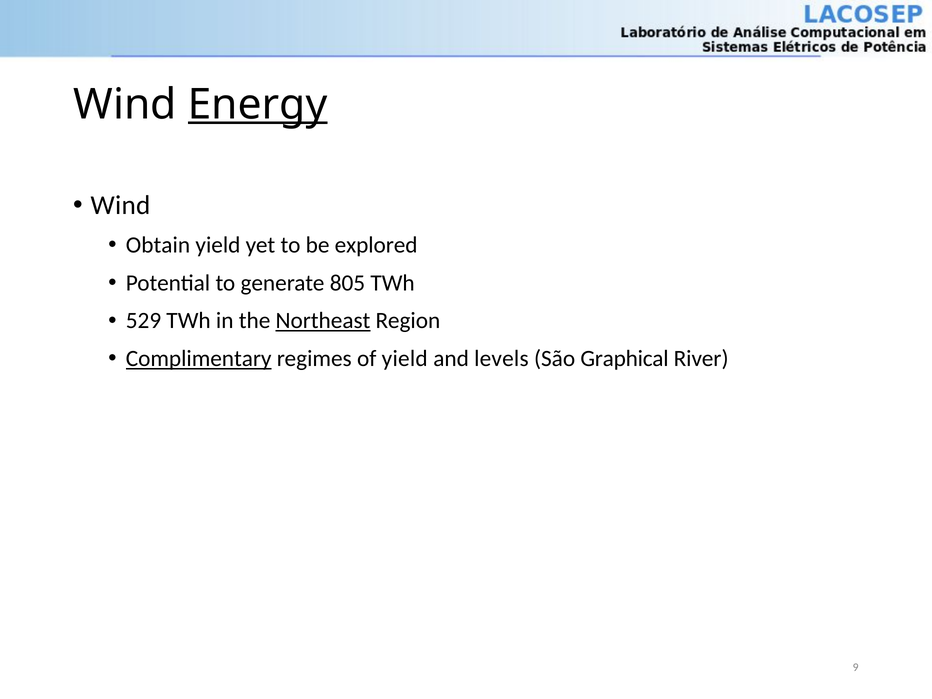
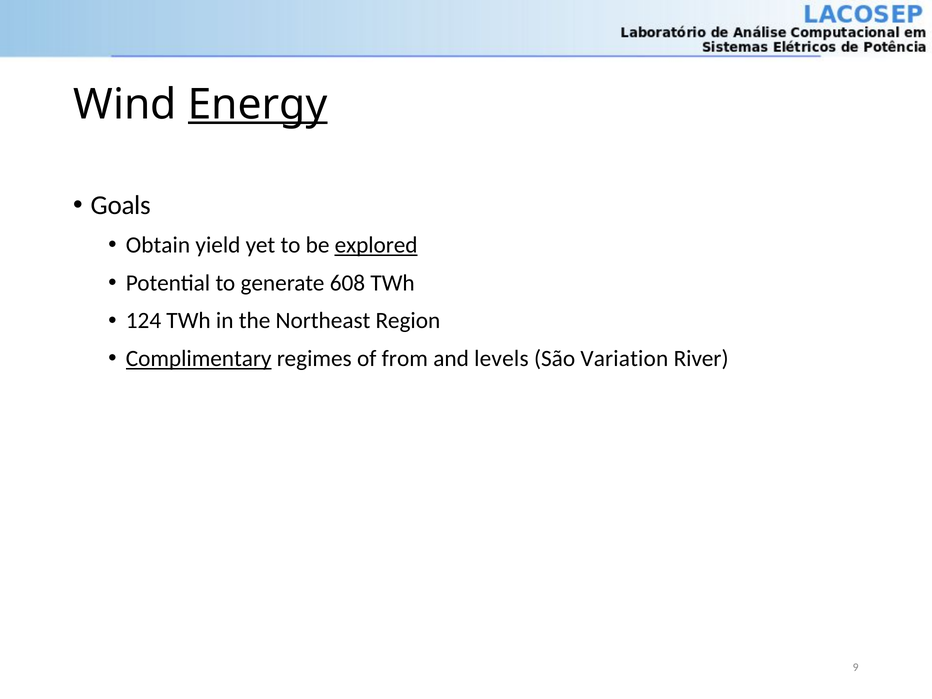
Wind: Wind -> Goals (121, 205)
explored underline: none -> present (376, 245)
805: 805 -> 608 (347, 283)
529: 529 -> 124 (144, 321)
Northeast underline: present -> none (323, 321)
of yield: yield -> from (405, 359)
Graphical: Graphical -> Variation (624, 359)
